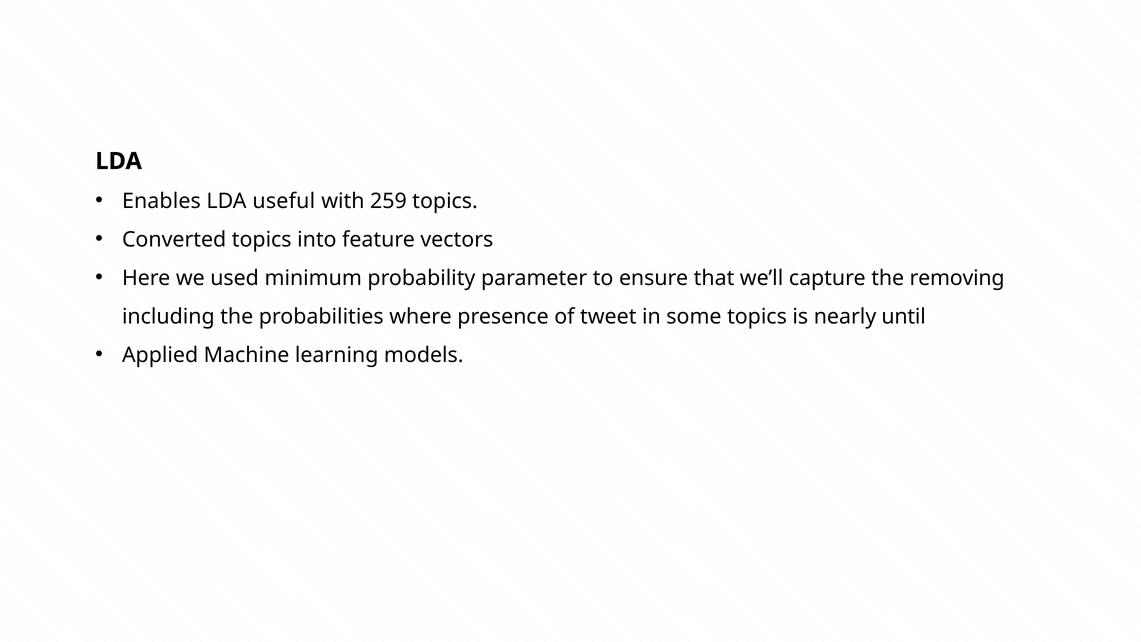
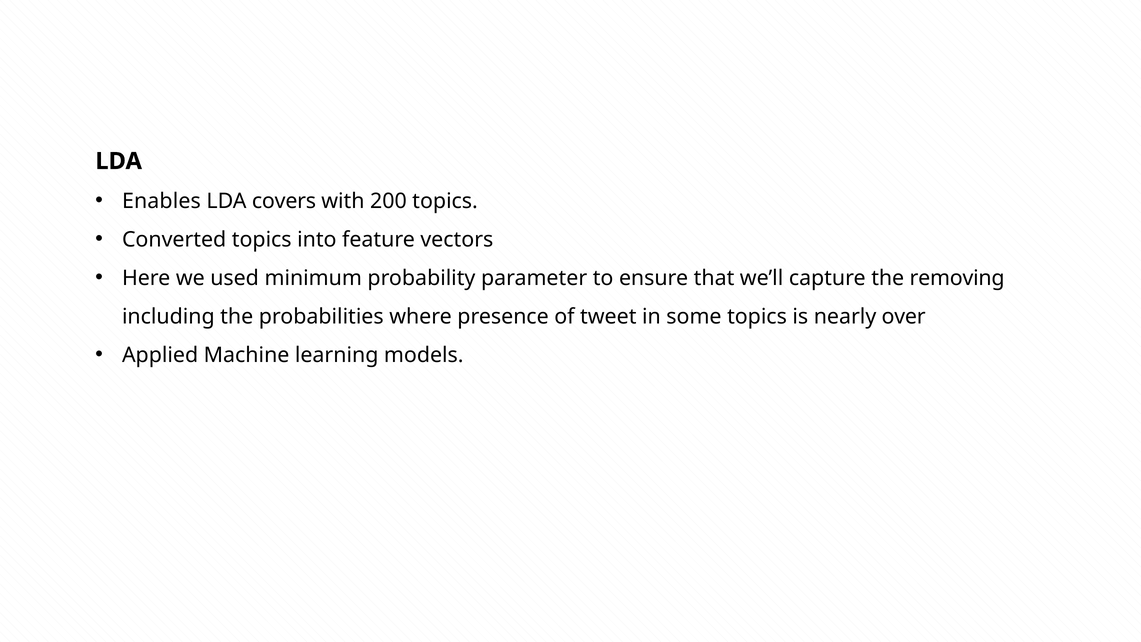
useful: useful -> covers (284, 201)
259: 259 -> 200 (388, 201)
until: until -> over (904, 316)
